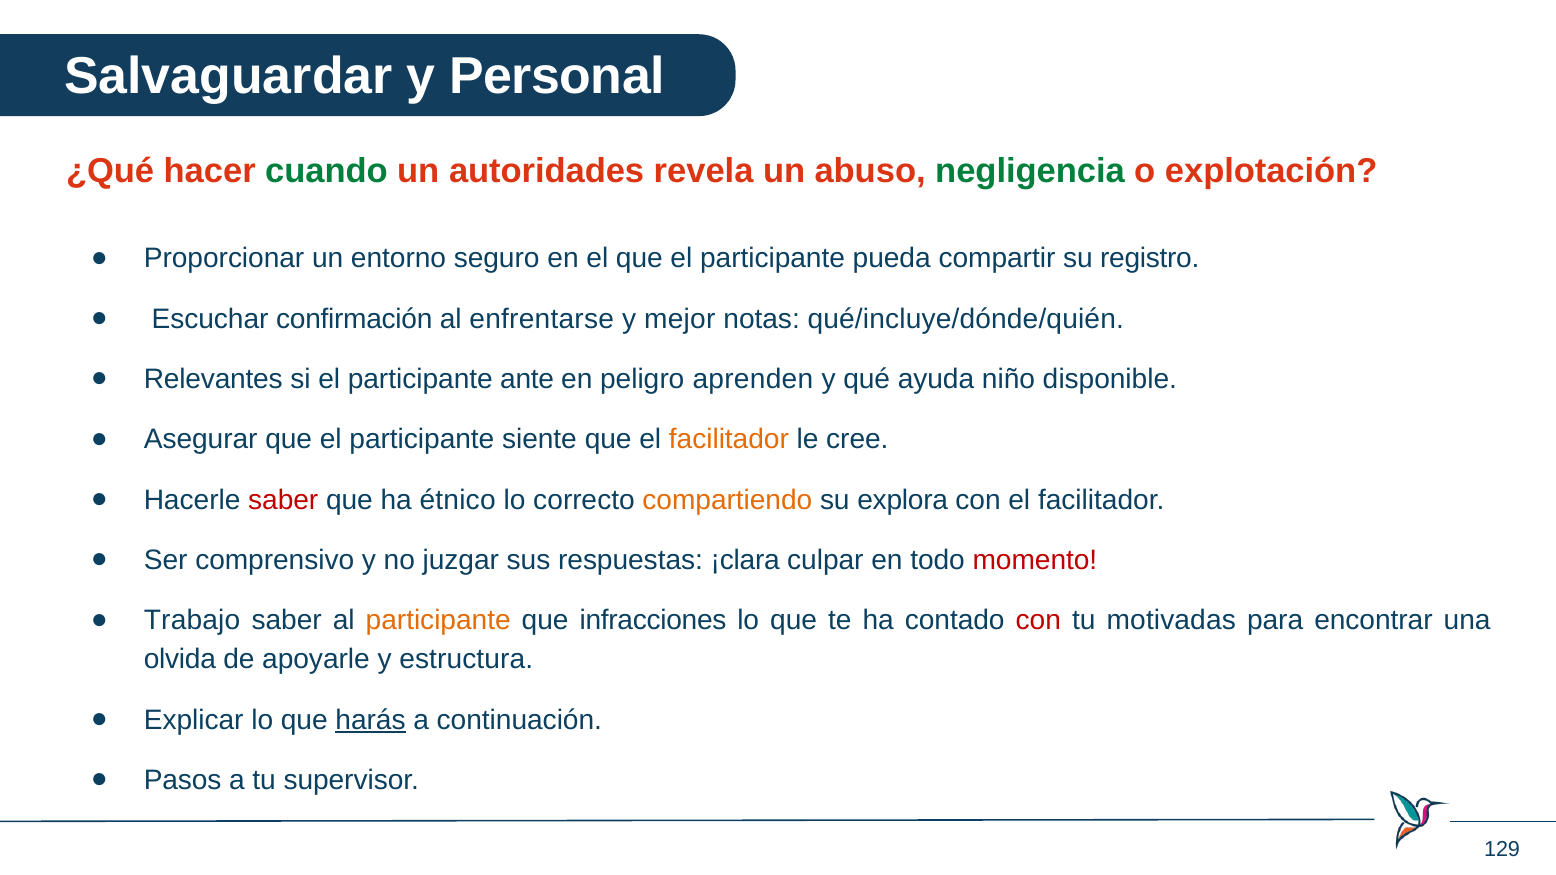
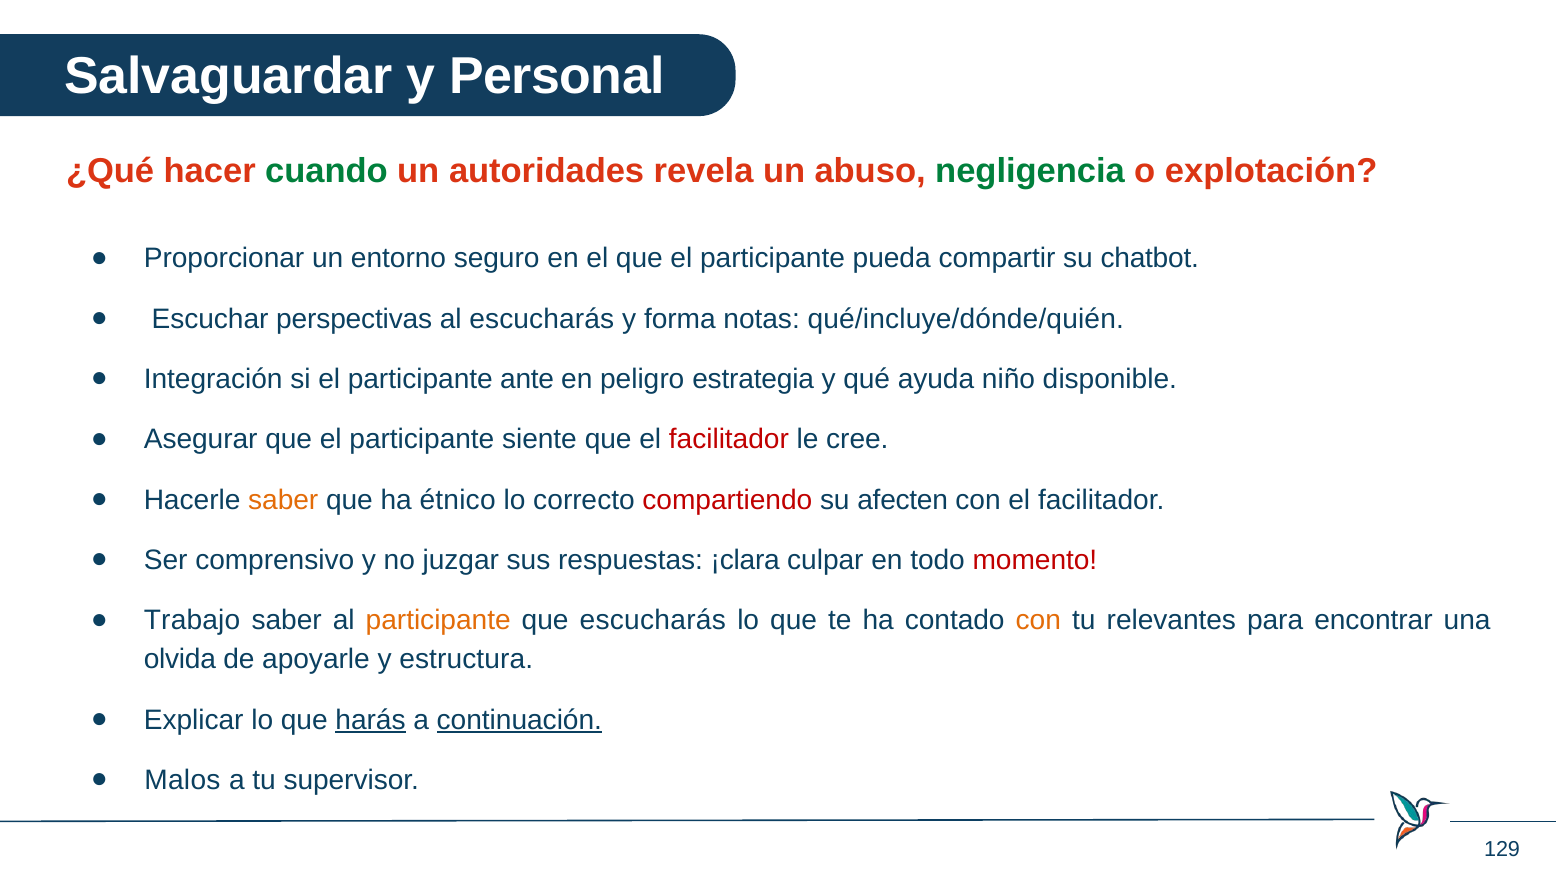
registro: registro -> chatbot (1150, 258)
confirmación: confirmación -> perspectivas (354, 319)
al enfrentarse: enfrentarse -> escucharás (542, 319)
mejor: mejor -> forma (680, 319)
Relevantes: Relevantes -> Integración (213, 379)
aprenden: aprenden -> estrategia (753, 379)
facilitador colour: orange -> red (729, 440)
saber colour: red -> orange (283, 500)
compartiendo colour: orange -> red (727, 500)
explora: explora -> afecten (903, 500)
que infracciones: infracciones -> escucharás (653, 621)
con colour: red -> orange (1038, 621)
motivadas: motivadas -> relevantes (1171, 621)
continuación underline: none -> present (519, 720)
Pasos: Pasos -> Malos (182, 780)
